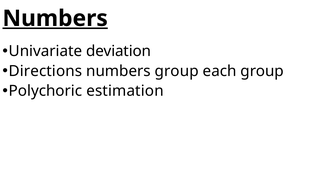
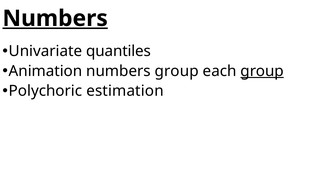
deviation: deviation -> quantiles (119, 51)
Directions: Directions -> Animation (45, 71)
group underline: none -> present (262, 71)
